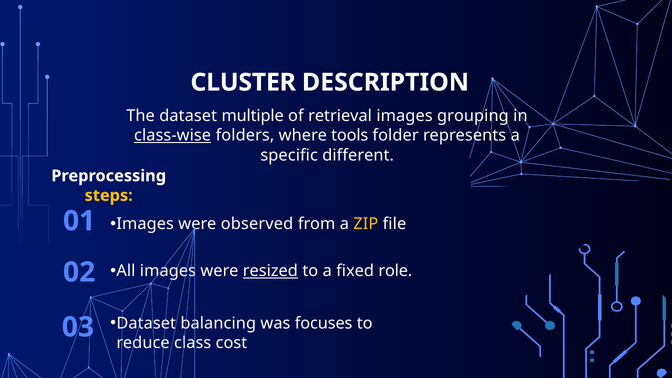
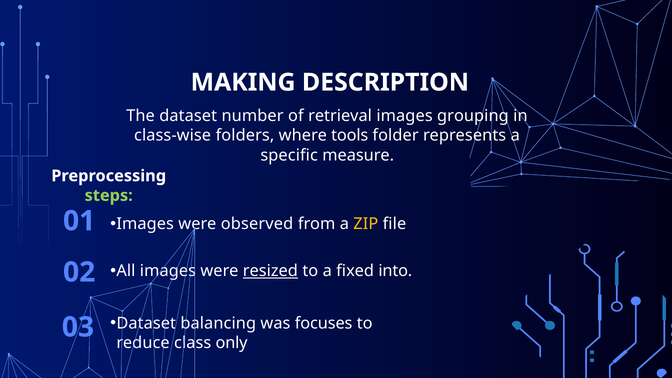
CLUSTER: CLUSTER -> MAKING (243, 82)
multiple: multiple -> number (253, 116)
class-wise underline: present -> none (173, 136)
different: different -> measure (358, 155)
steps colour: yellow -> light green (109, 195)
role: role -> into (395, 271)
cost: cost -> only (232, 343)
